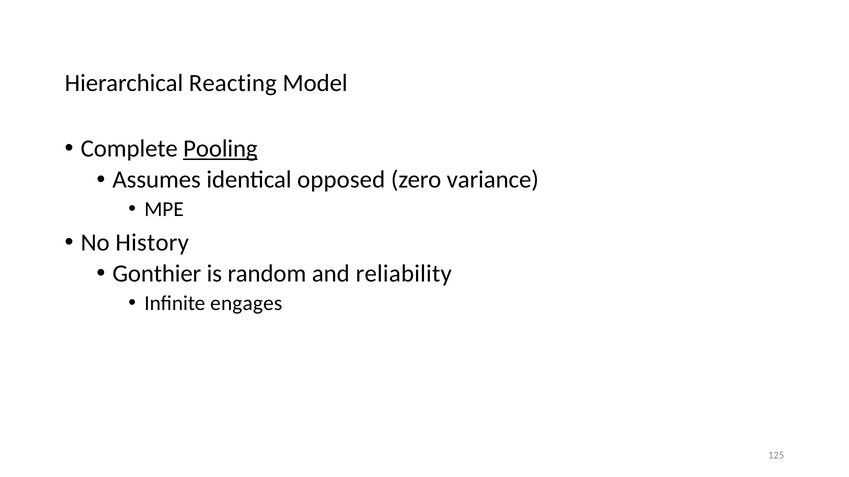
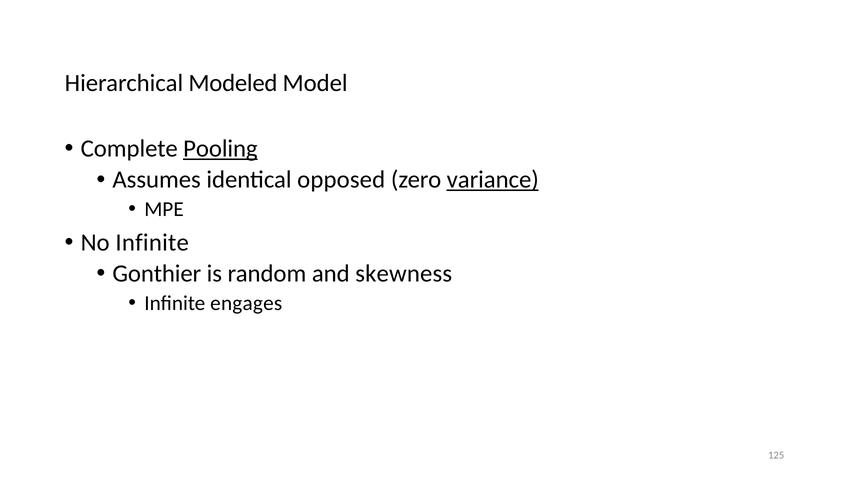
Reacting: Reacting -> Modeled (233, 83)
variance underline: none -> present (493, 180)
No History: History -> Infinite (152, 243)
reliability: reliability -> skewness (404, 274)
